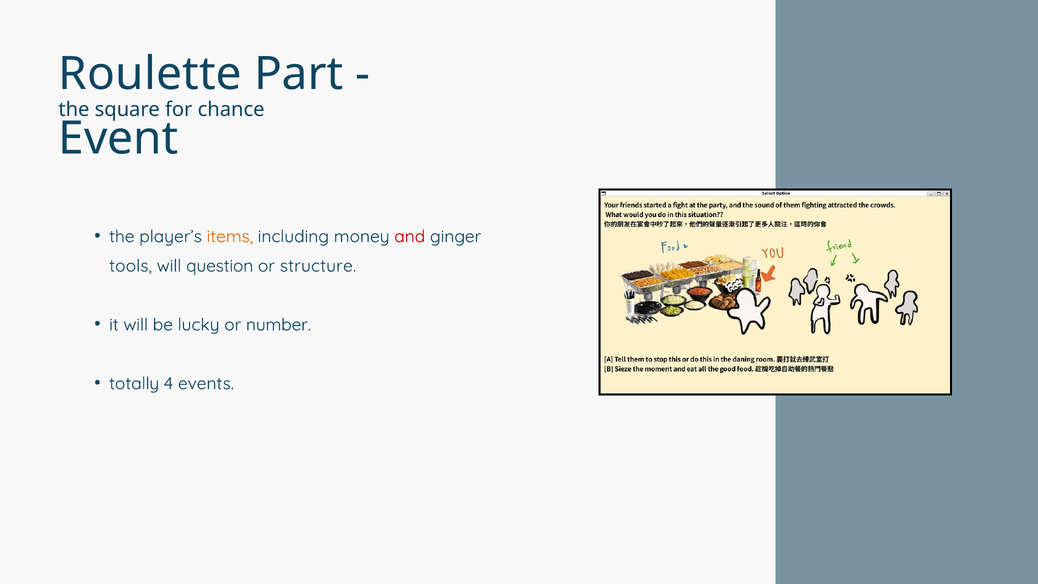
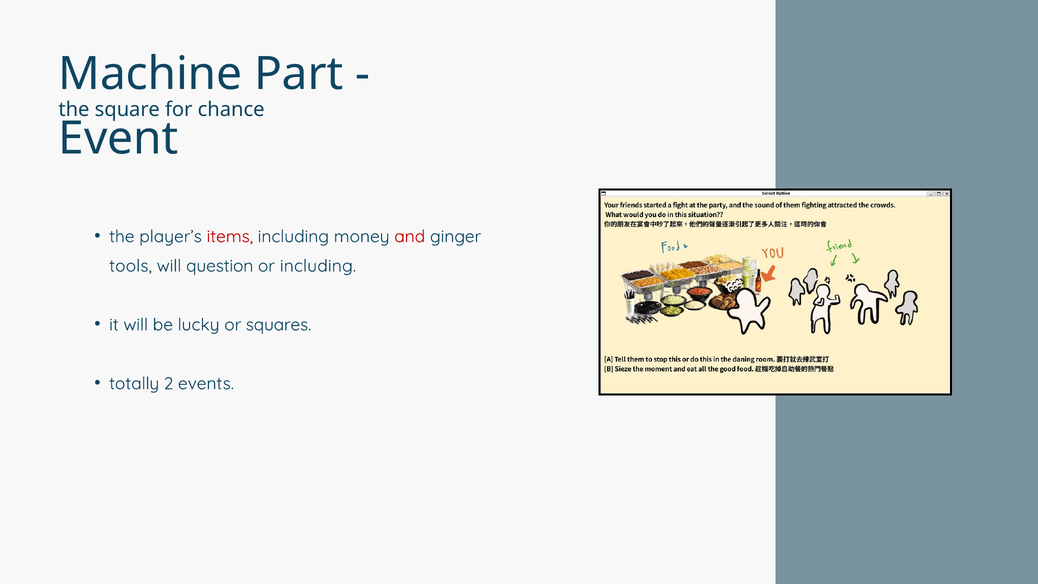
Roulette: Roulette -> Machine (150, 74)
items colour: orange -> red (230, 236)
or structure: structure -> including (318, 266)
number: number -> squares (278, 325)
4: 4 -> 2 (169, 383)
